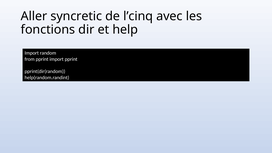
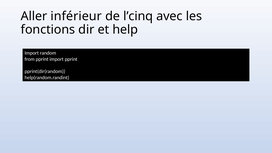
syncretic: syncretic -> inférieur (76, 16)
